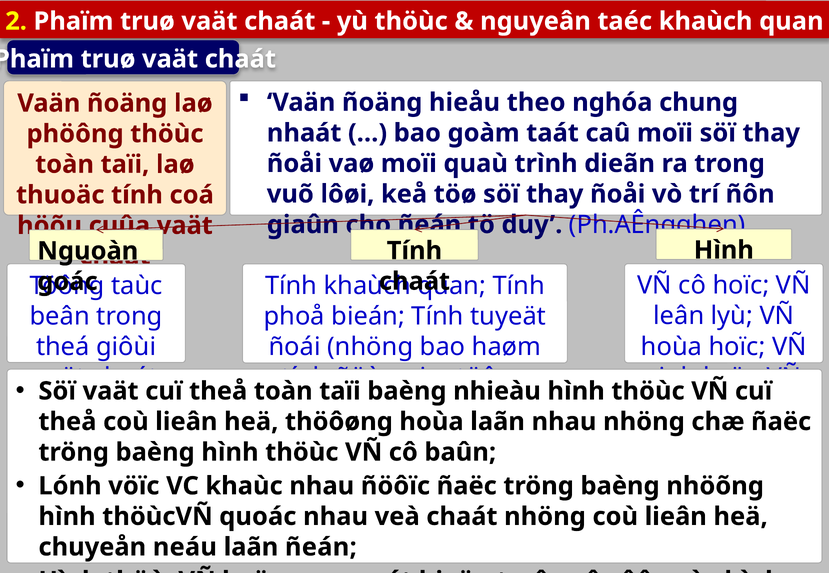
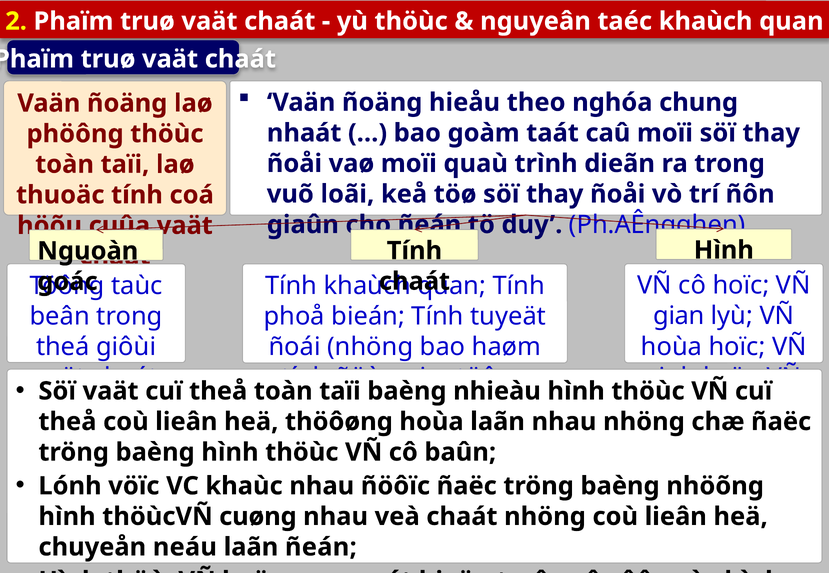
lôøi: lôøi -> loãi (347, 194)
leân: leân -> gian (679, 316)
quoác: quoác -> cuøng (258, 517)
